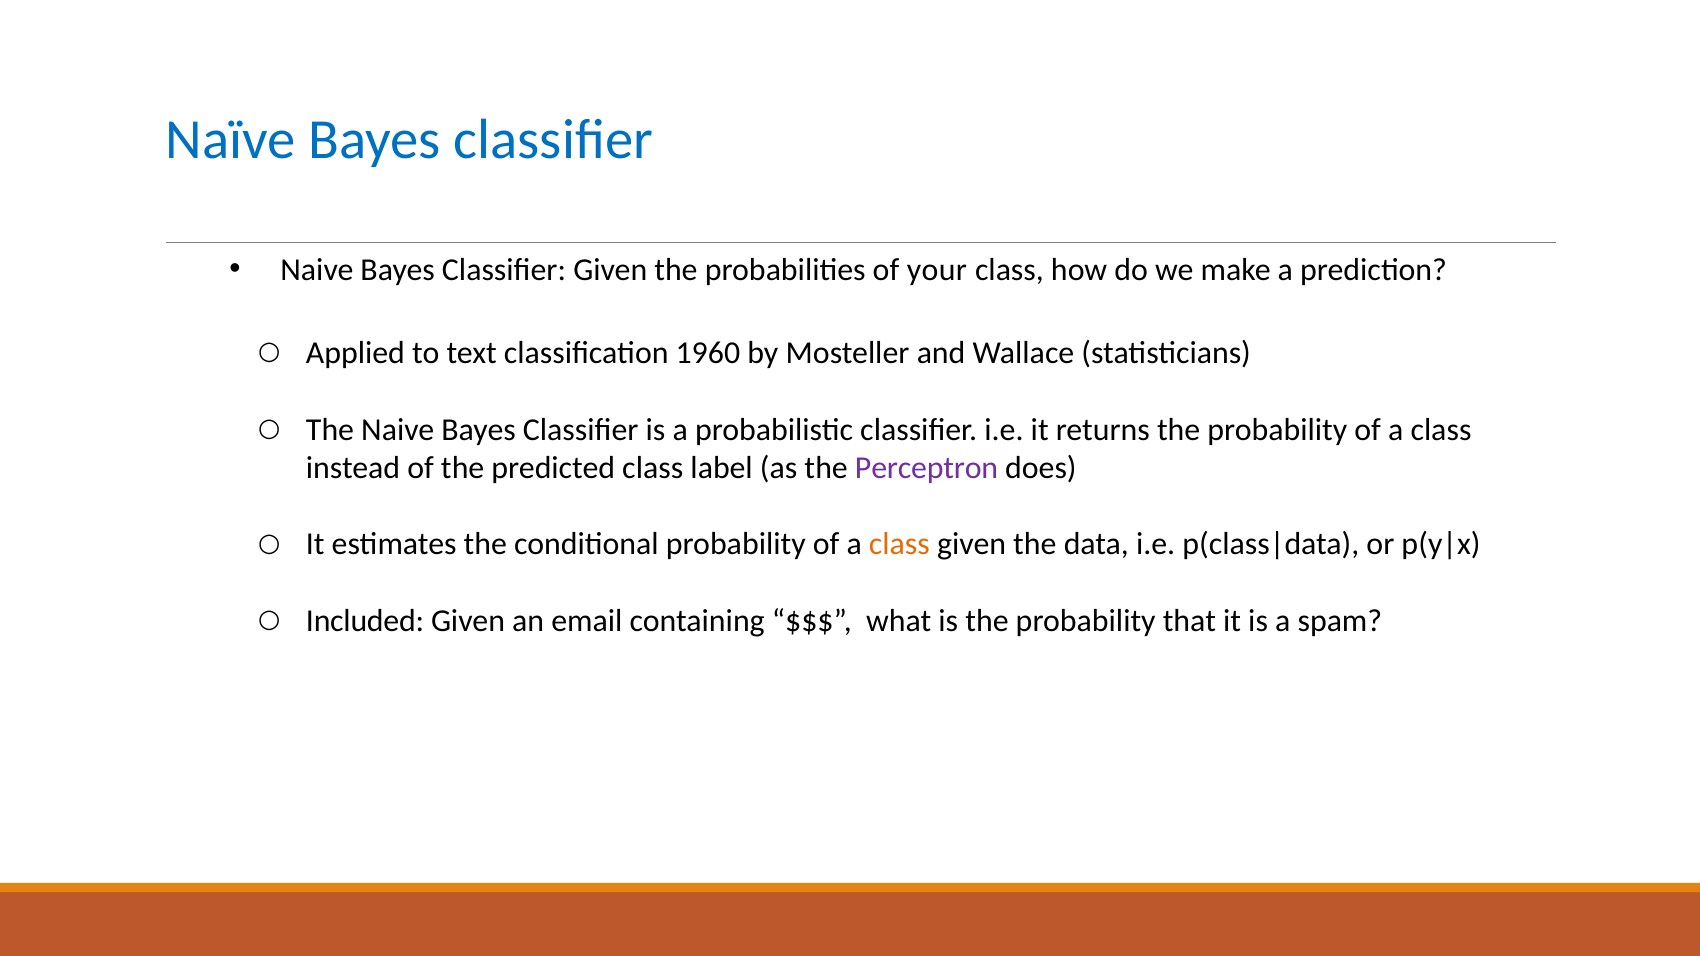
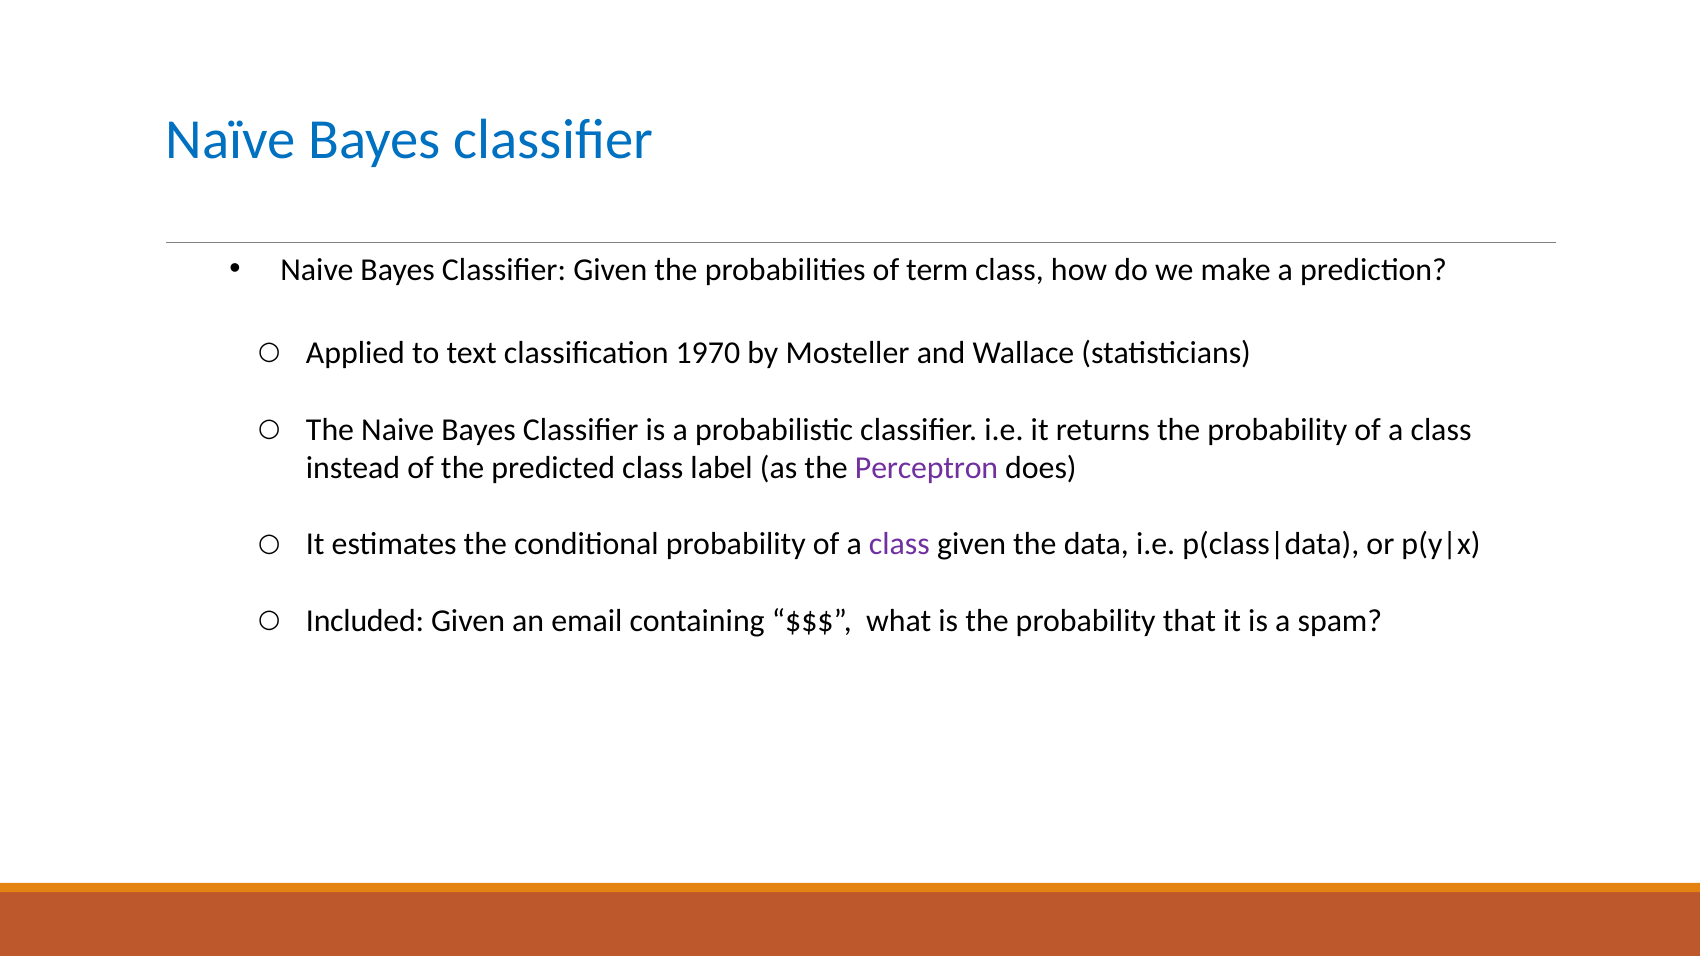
your: your -> term (937, 270)
1960: 1960 -> 1970 (708, 353)
class colour: orange -> purple (899, 544)
